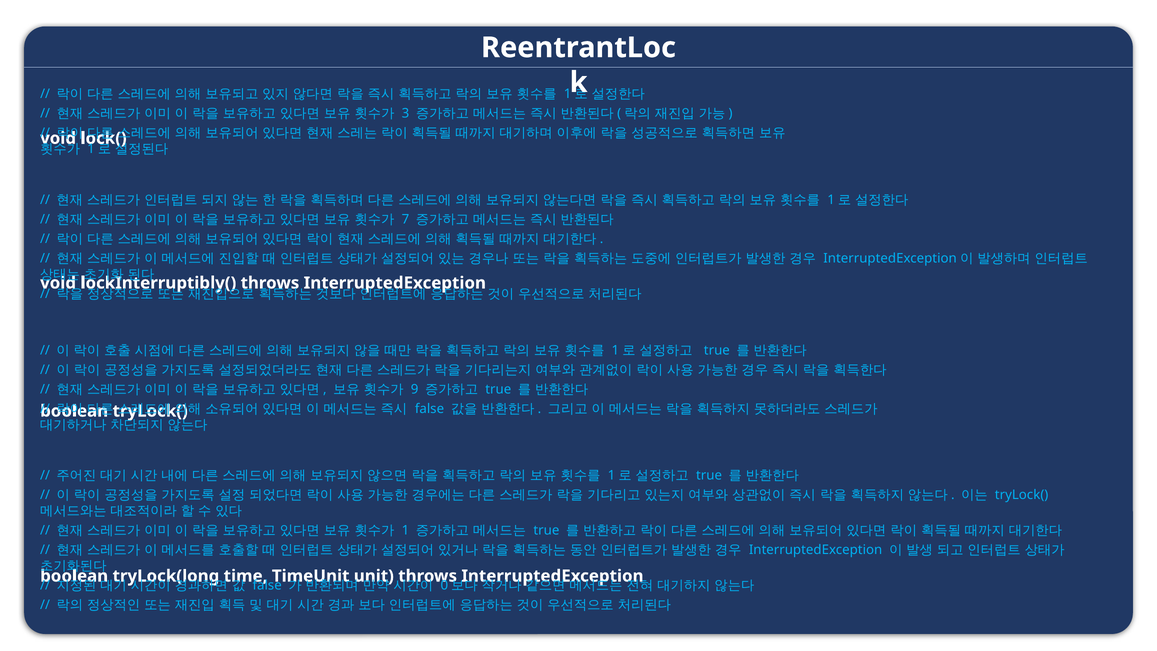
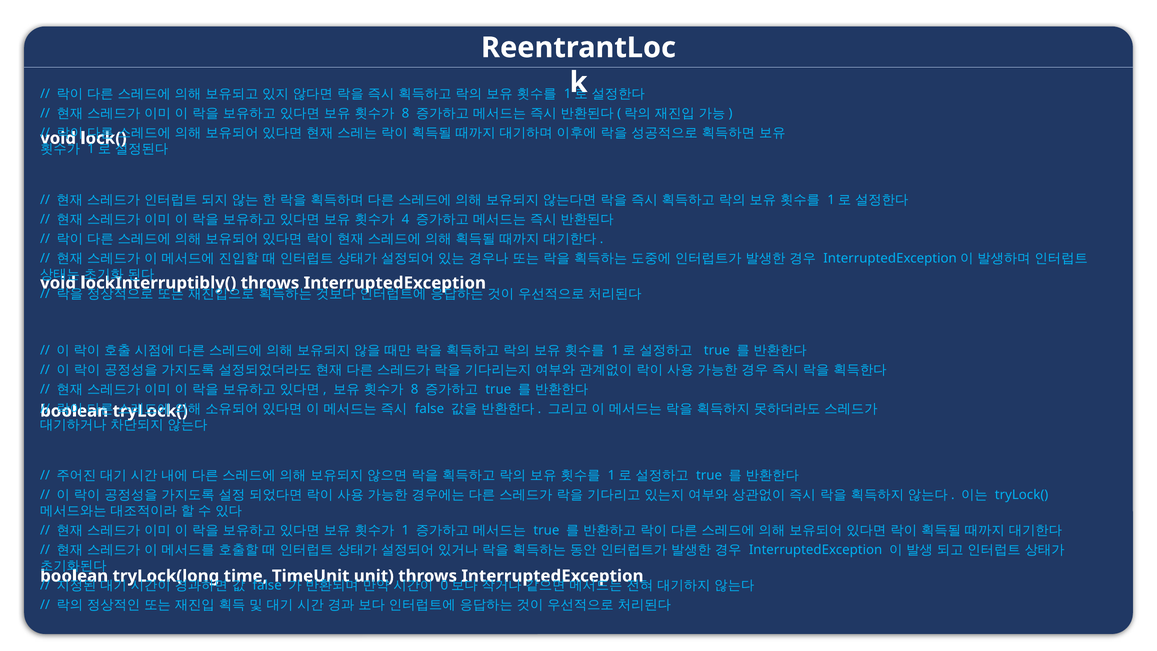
3: 3 -> 8 (406, 113)
7: 7 -> 4 (405, 219)
9: 9 -> 8 (415, 389)
